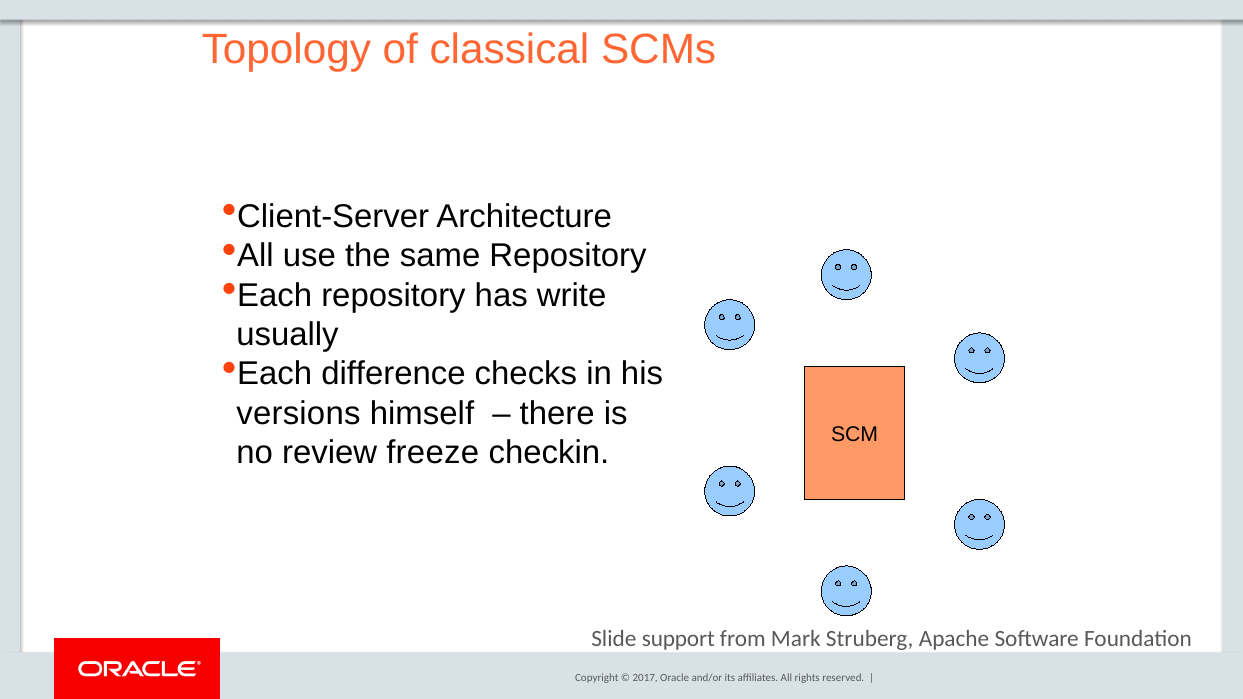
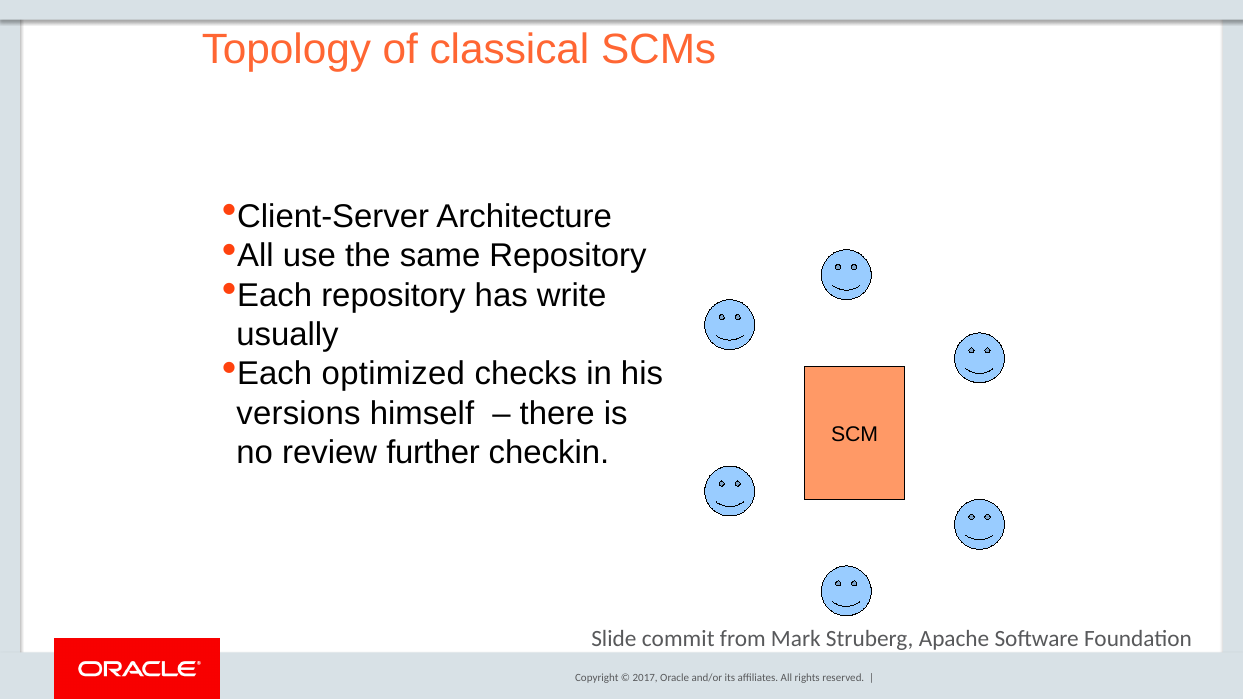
difference: difference -> optimized (393, 374)
freeze: freeze -> further (433, 453)
support: support -> commit (678, 639)
